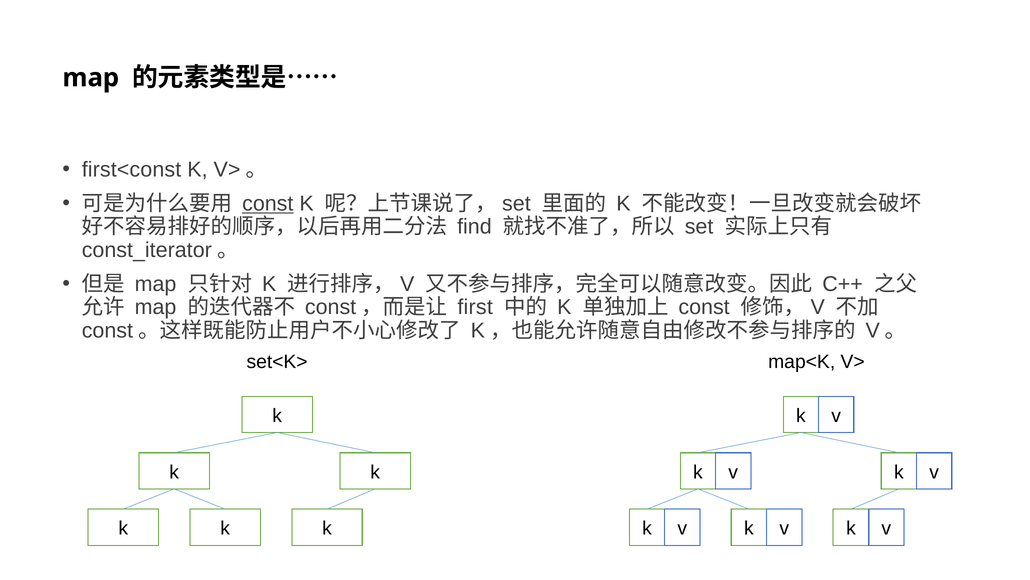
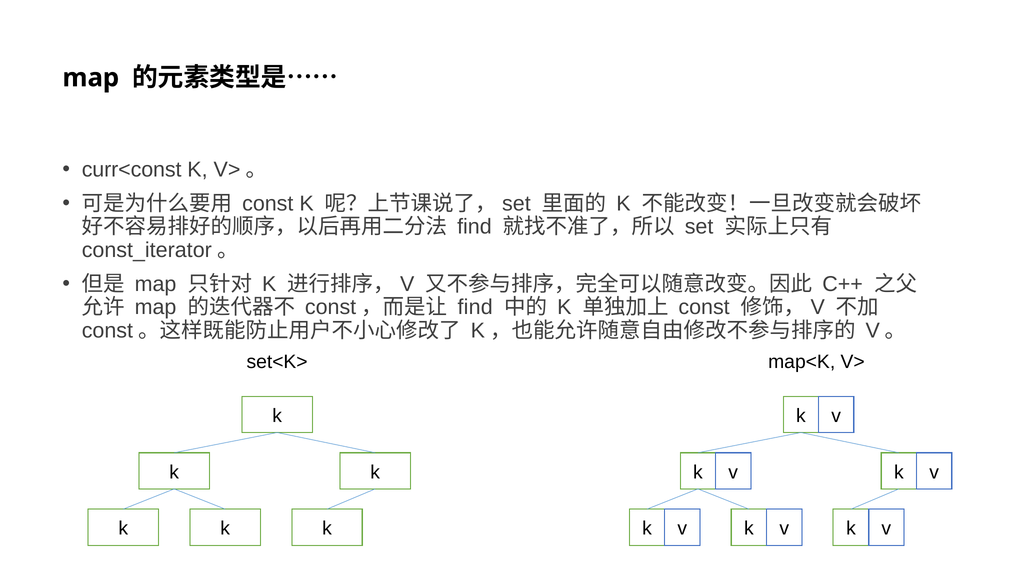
first<const: first<const -> curr<const (132, 170)
const underline: present -> none (268, 203)
first: first -> find (475, 307)
